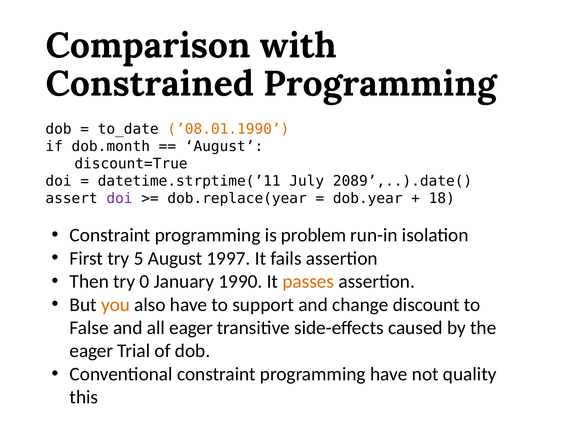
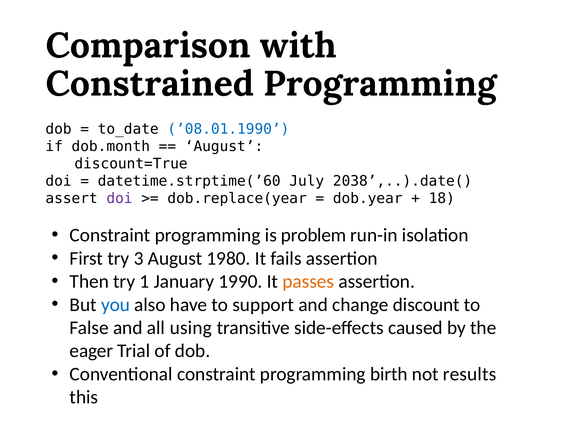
’08.01.1990 colour: orange -> blue (228, 129)
datetime.strptime(’11: datetime.strptime(’11 -> datetime.strptime(’60 (189, 181)
2089’,..).date(: 2089’,..).date( -> 2038’,..).date( (403, 181)
5: 5 -> 3 (139, 259)
1997: 1997 -> 1980 (228, 259)
0: 0 -> 1 (144, 282)
you colour: orange -> blue (116, 305)
all eager: eager -> using (191, 328)
programming have: have -> birth (389, 374)
quality: quality -> results (470, 374)
